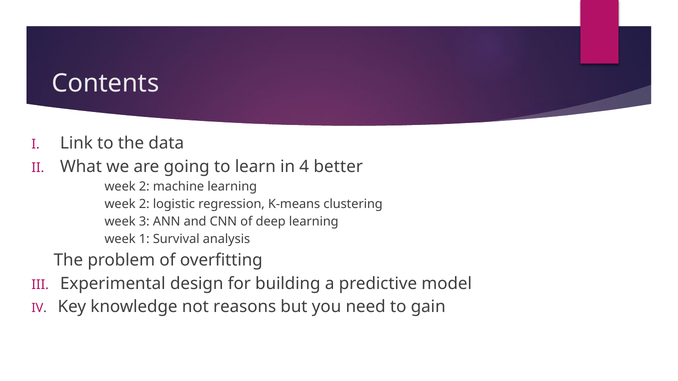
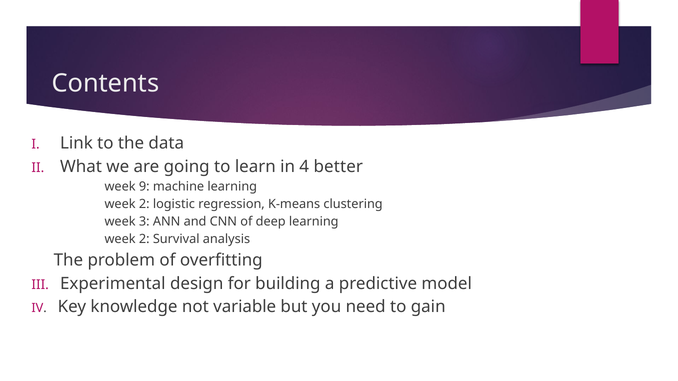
2: 2 -> 9 (144, 187)
1: 1 -> 2 (144, 239)
reasons: reasons -> variable (245, 307)
